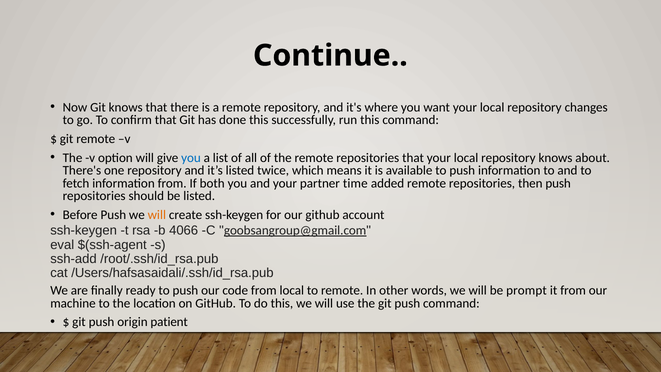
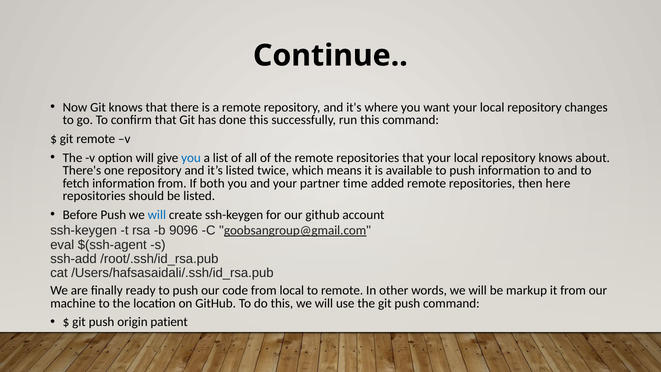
then push: push -> here (558, 183)
will colour: orange -> blue (157, 215)
4066: 4066 -> 9096 (184, 230)
prompt: prompt -> markup (527, 290)
